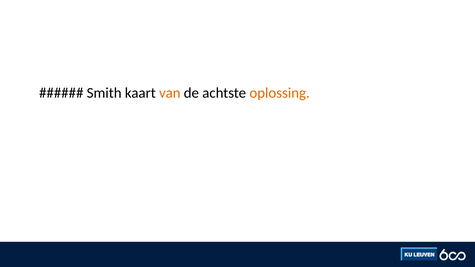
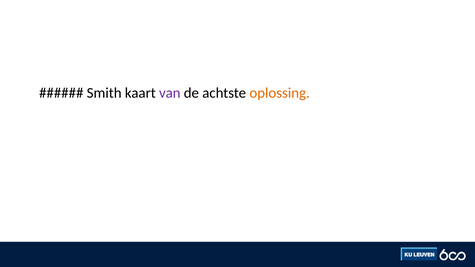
van colour: orange -> purple (170, 93)
